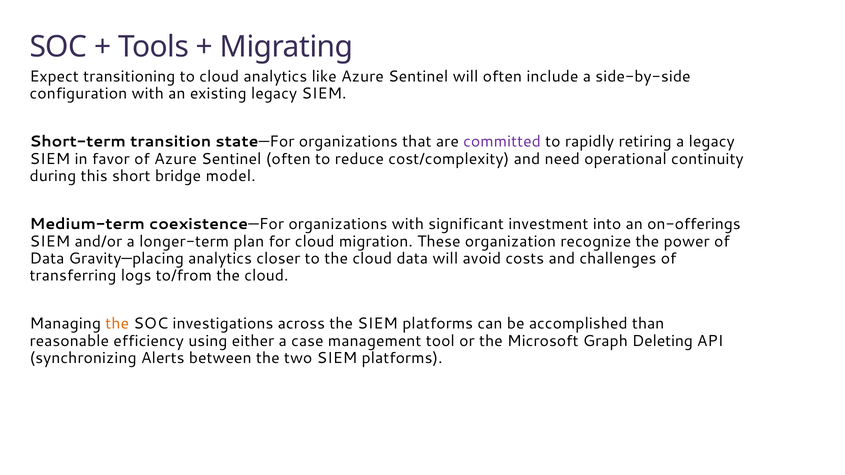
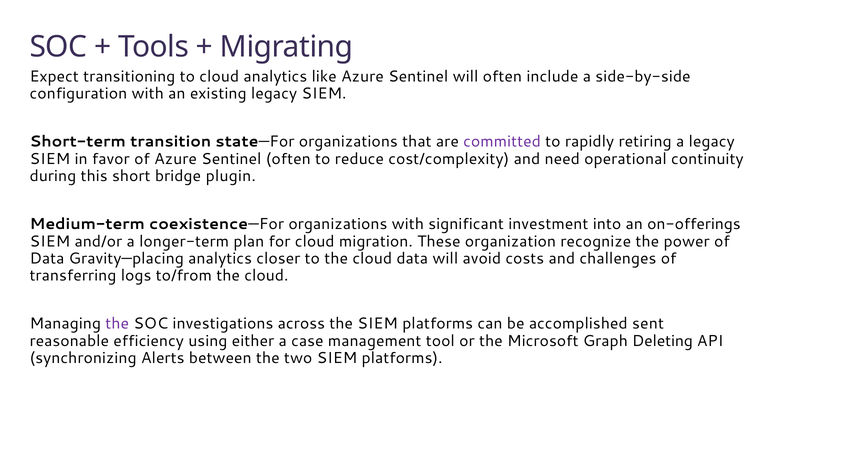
model: model -> plugin (231, 176)
the colour: orange -> purple (117, 324)
than: than -> sent (648, 324)
